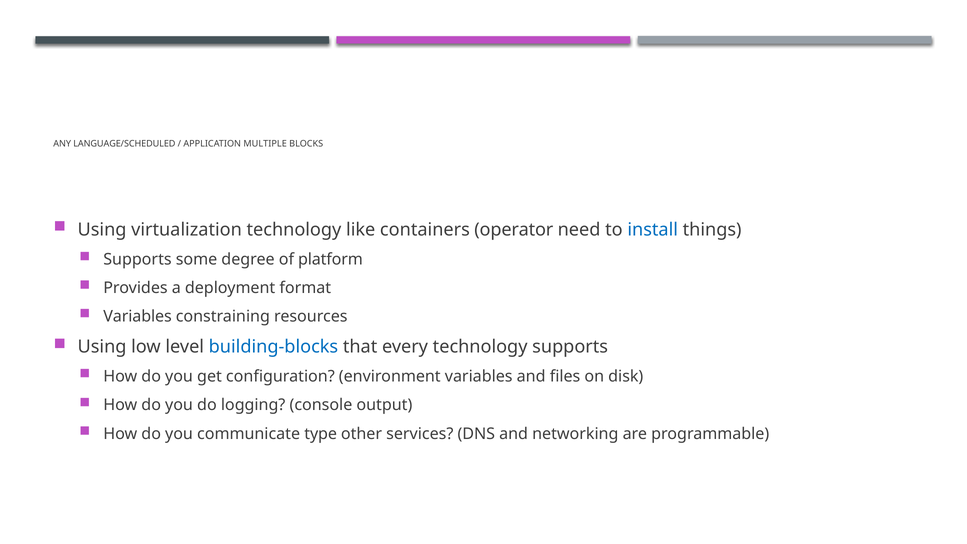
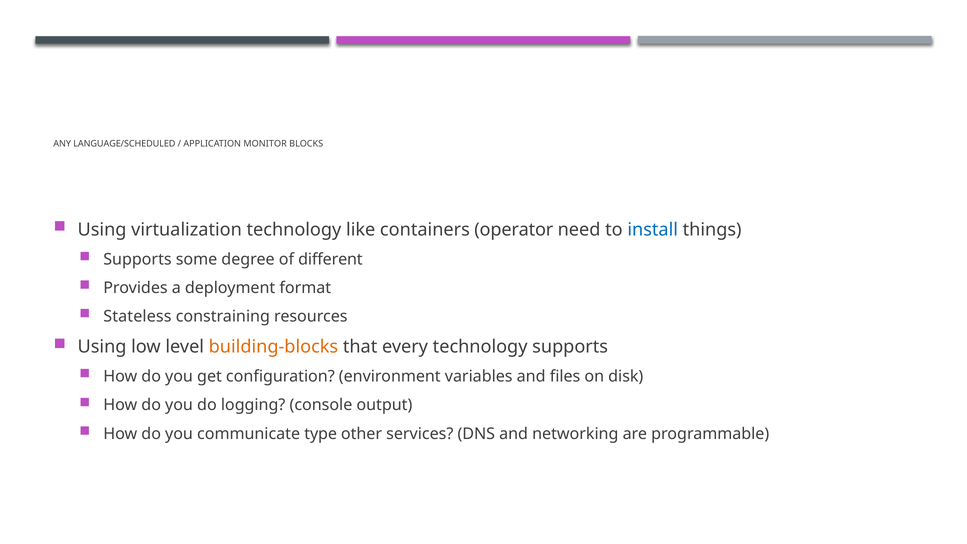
MULTIPLE: MULTIPLE -> MONITOR (265, 144)
platform: platform -> different (330, 259)
Variables: Variables -> Stateless (137, 316)
building-blocks colour: blue -> orange (273, 347)
